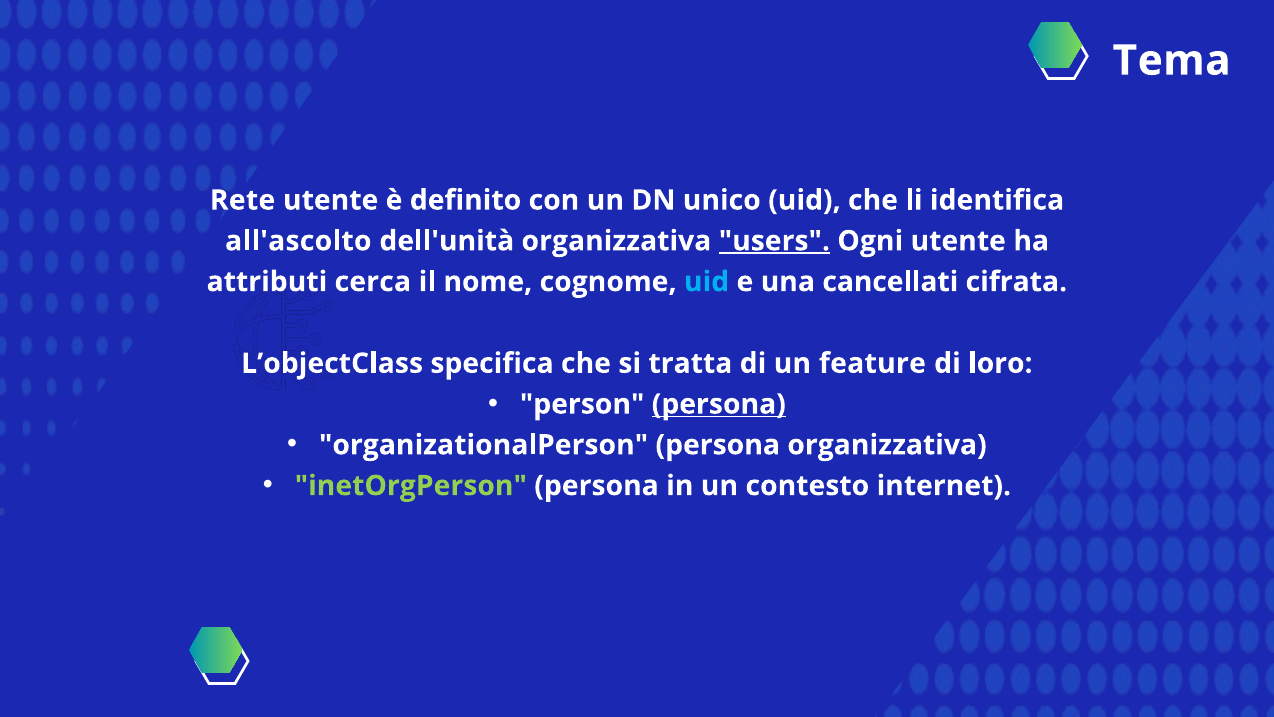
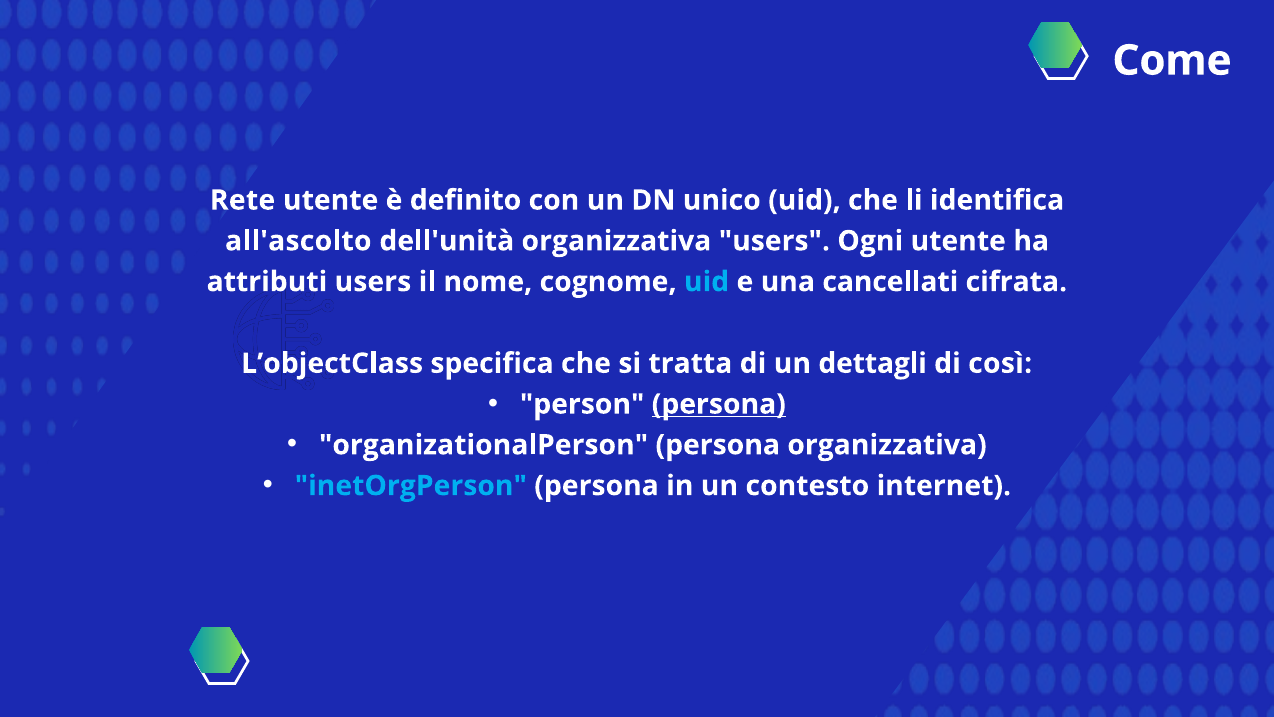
Tema: Tema -> Come (1172, 61)
users underline: present -> none (774, 241)
attributi cerca: cerca -> users (373, 282)
feature: feature -> dettagli (873, 363)
loro: loro -> così (1000, 363)
inetOrgPerson colour: light green -> light blue (411, 486)
